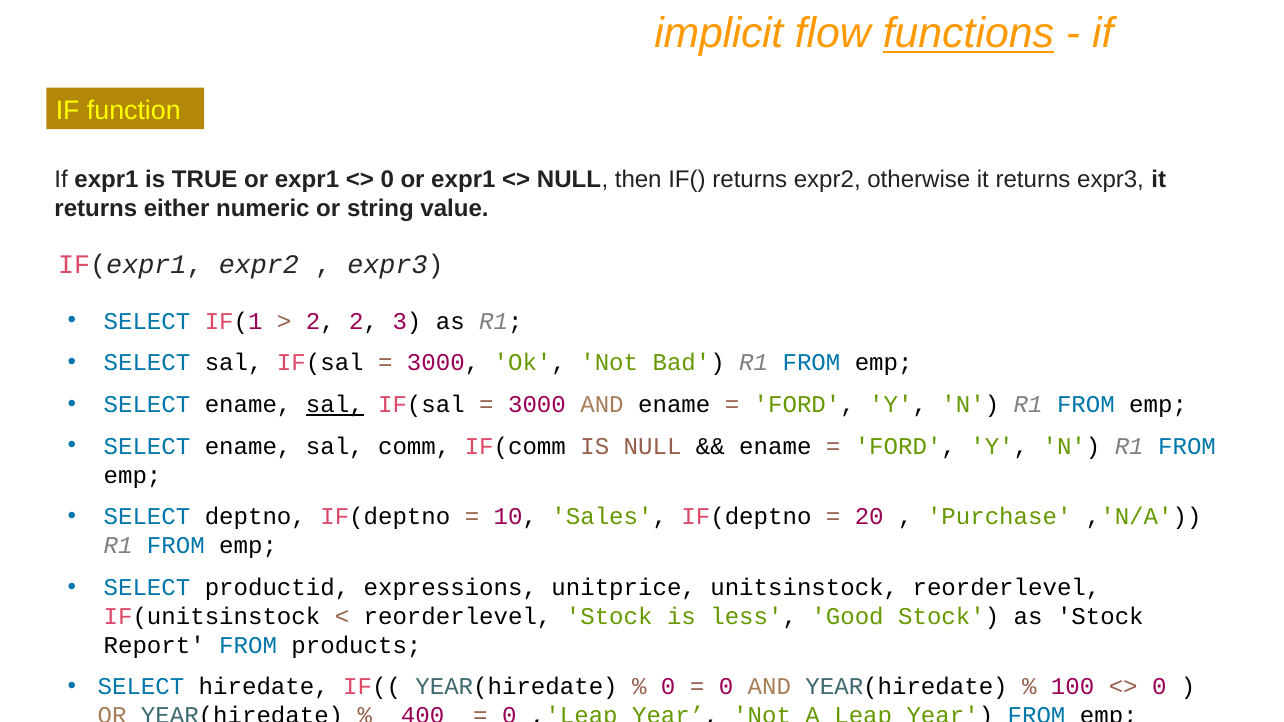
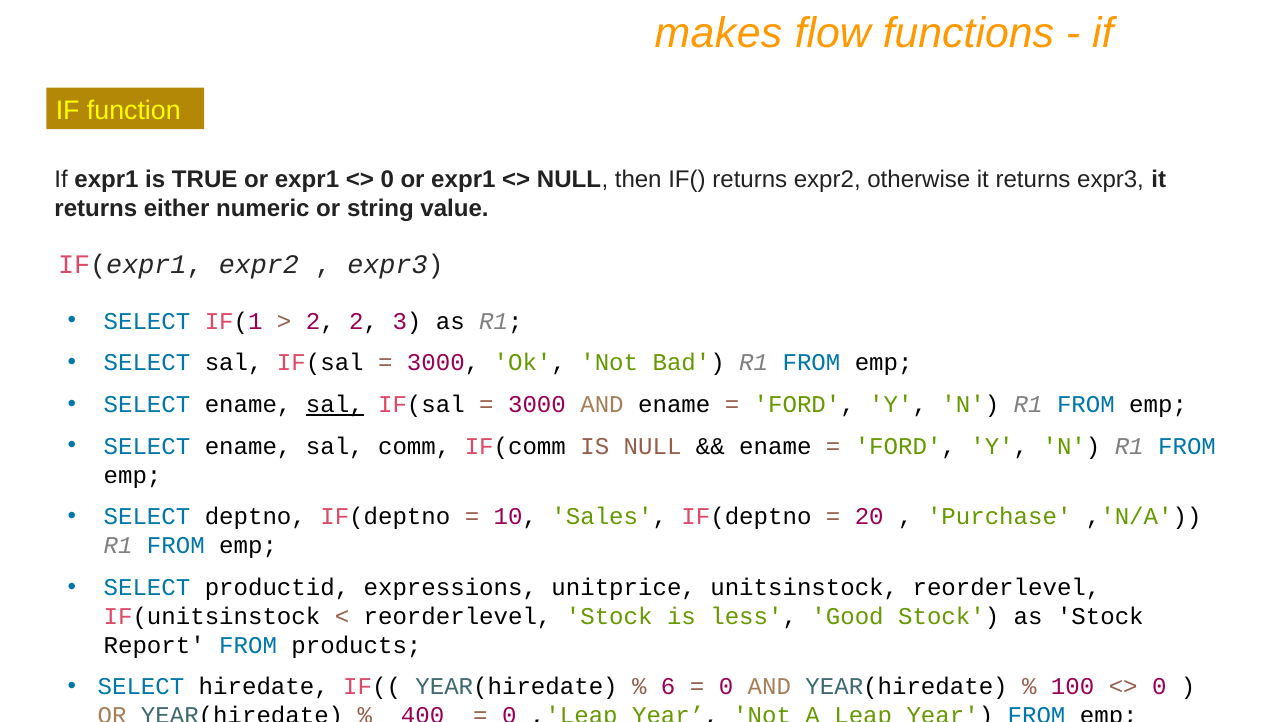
implicit: implicit -> makes (719, 33)
functions underline: present -> none (968, 33)
0: 0 -> 6 (668, 687)
